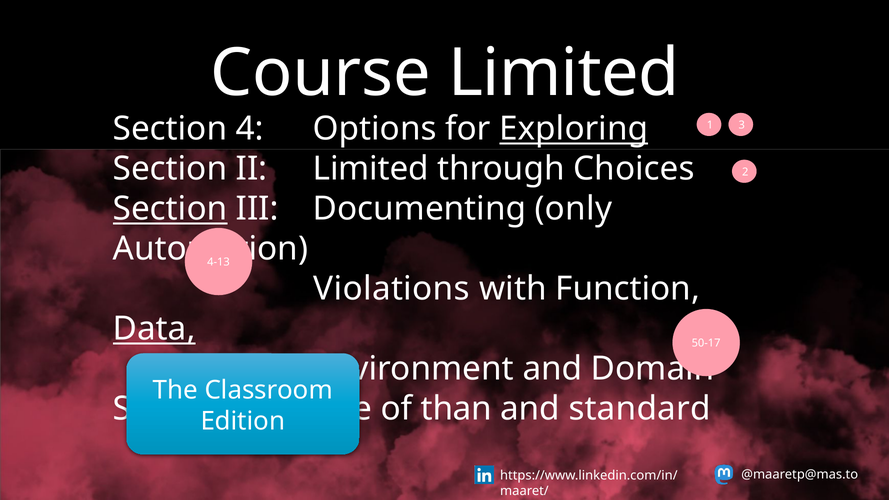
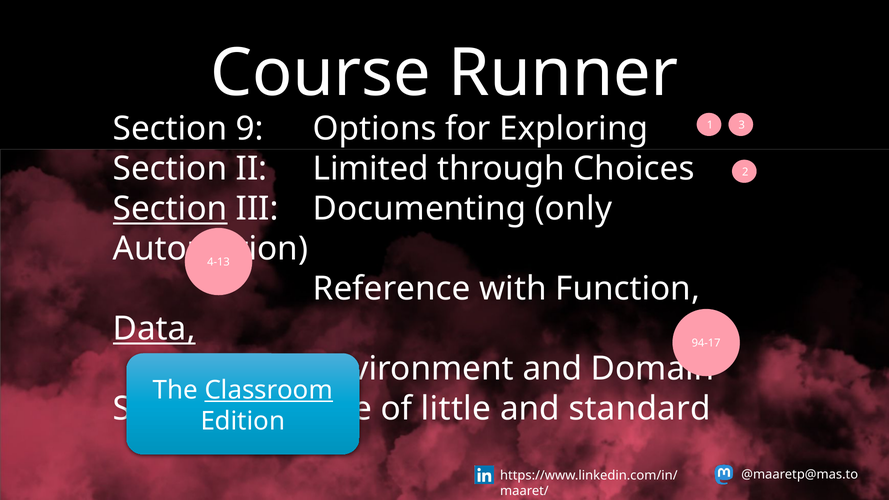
Course Limited: Limited -> Runner (563, 73)
4: 4 -> 9 (250, 129)
Exploring underline: present -> none (574, 129)
Violations: Violations -> Reference (392, 289)
50-17: 50-17 -> 94-17 (706, 343)
Classroom underline: none -> present (269, 390)
than: than -> little (456, 409)
